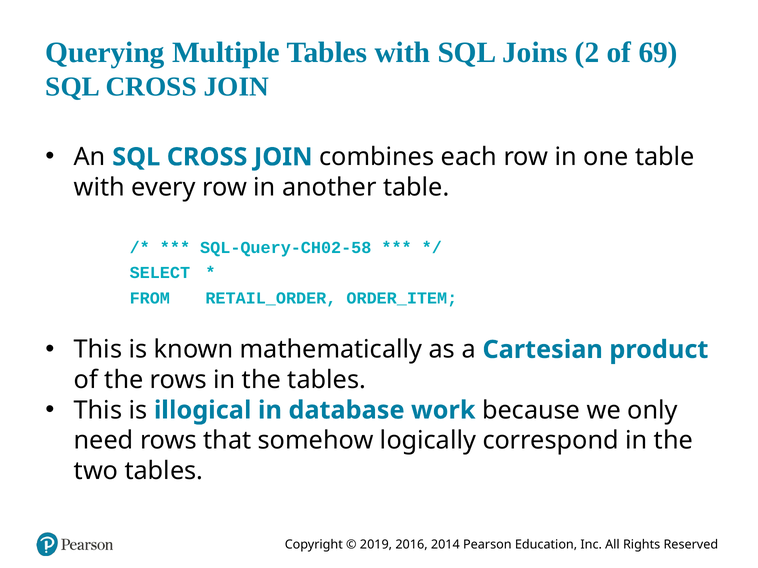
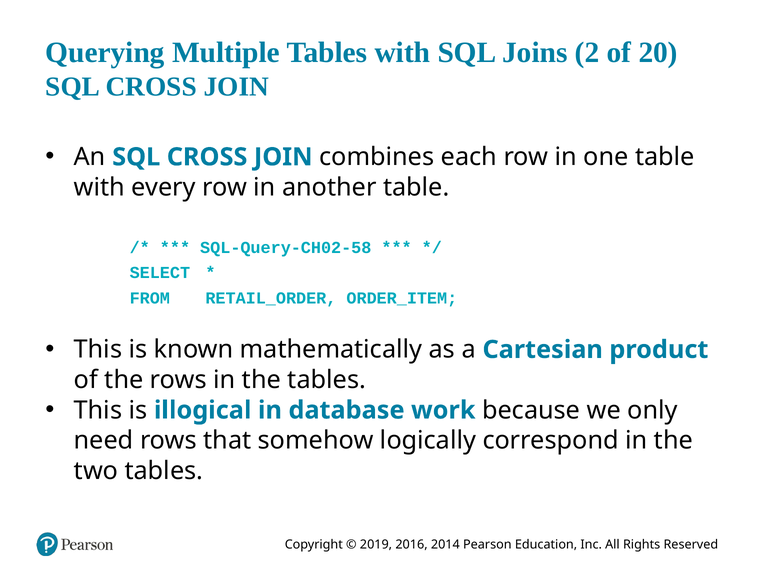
69: 69 -> 20 (658, 53)
